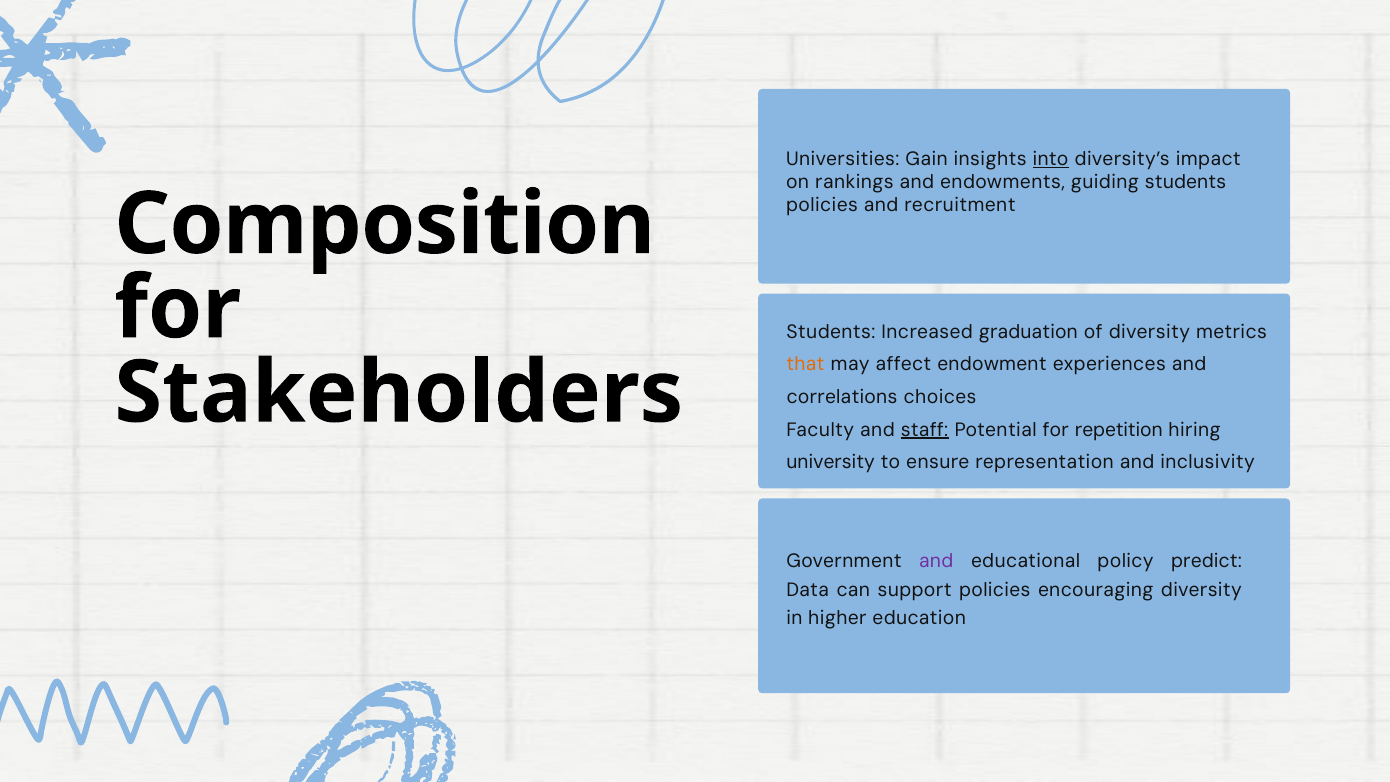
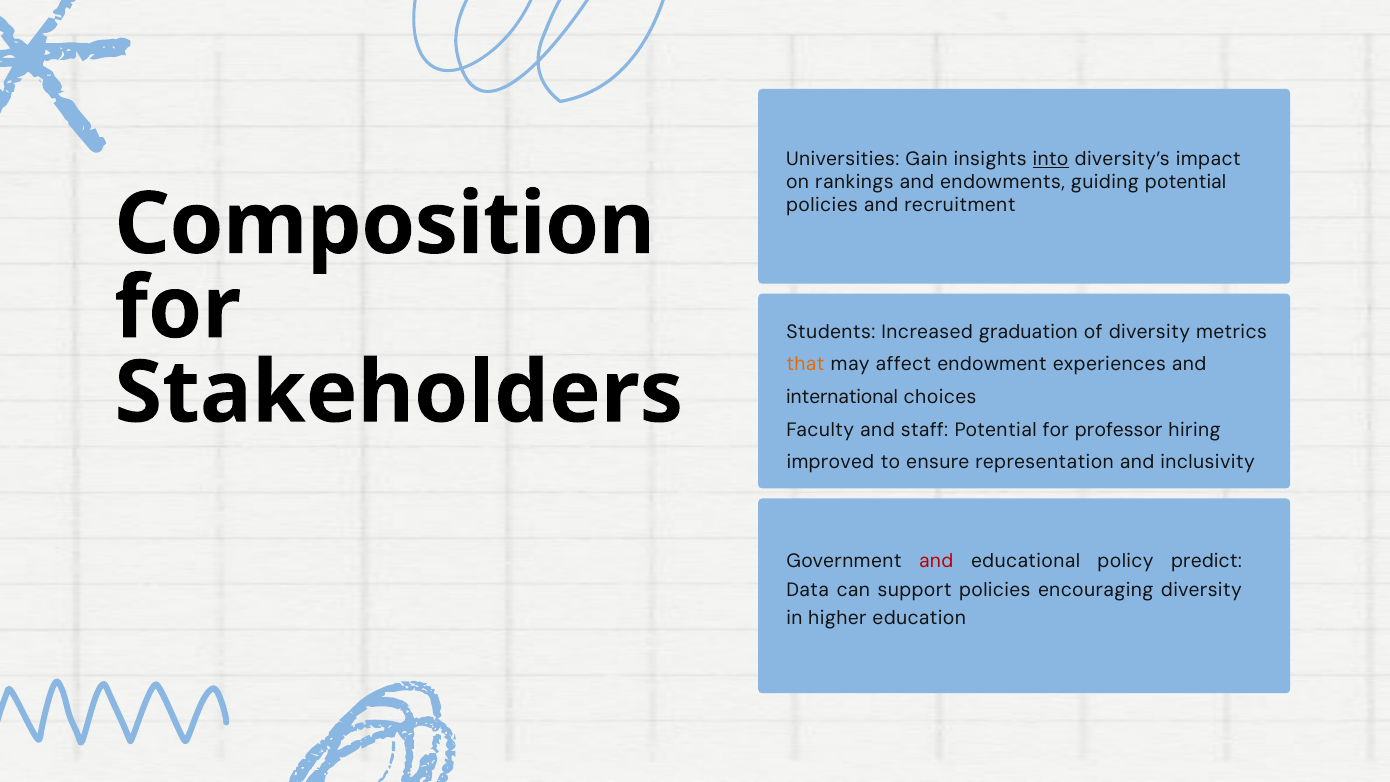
guiding students: students -> potential (1186, 182)
correlations: correlations -> international (842, 397)
staff underline: present -> none (925, 430)
repetition: repetition -> professor (1119, 430)
university: university -> improved (830, 462)
and colour: purple -> red (936, 561)
